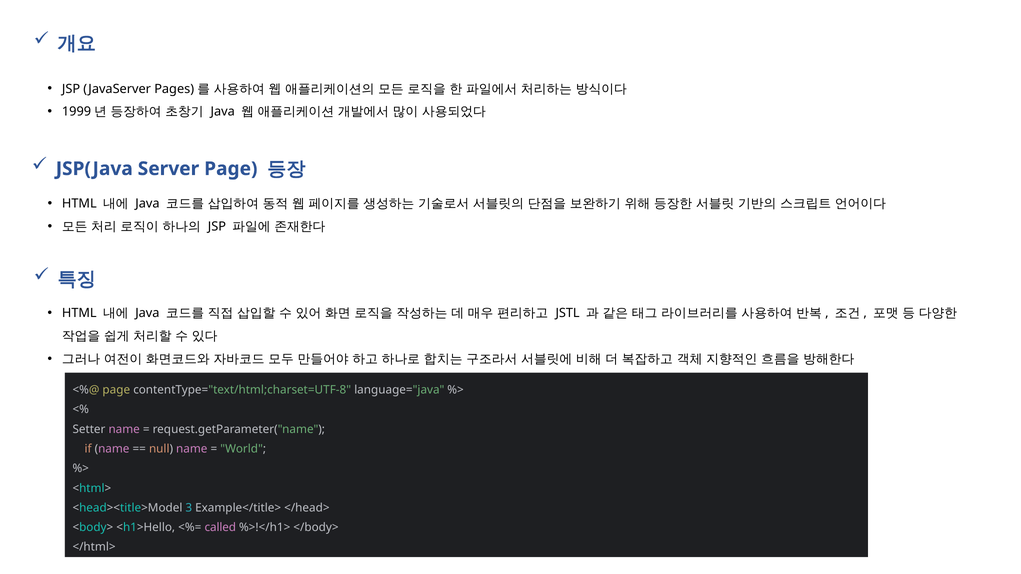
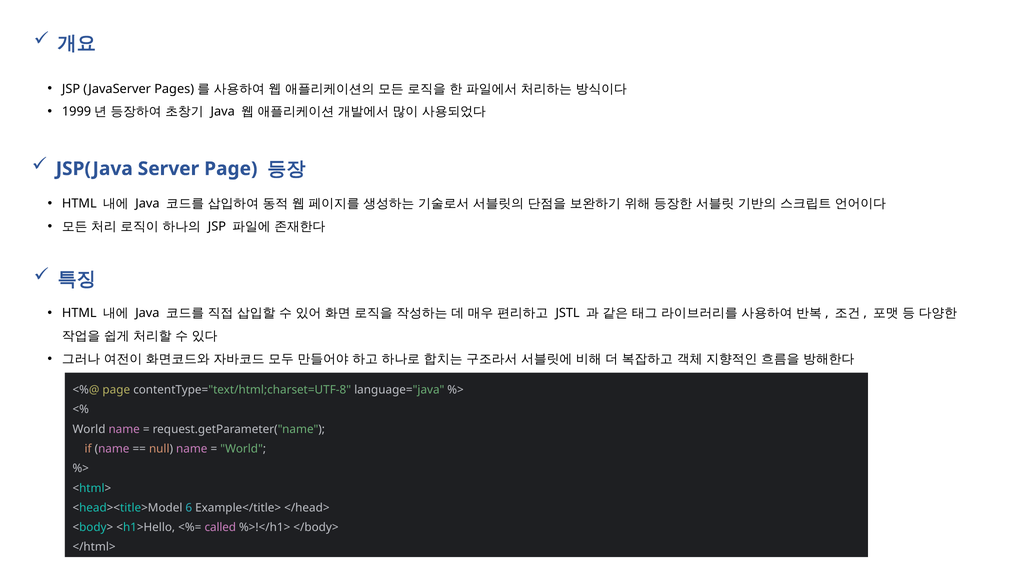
Setter: Setter -> World (89, 429)
3: 3 -> 6 (189, 508)
